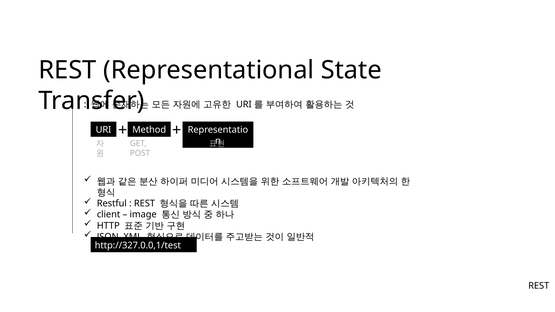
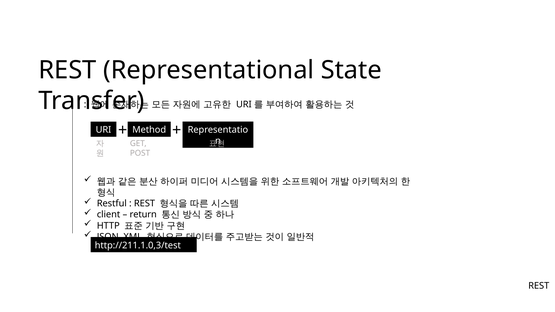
image: image -> return (143, 215)
http://327.0.0,1/test: http://327.0.0,1/test -> http://211.1.0,3/test (138, 245)
